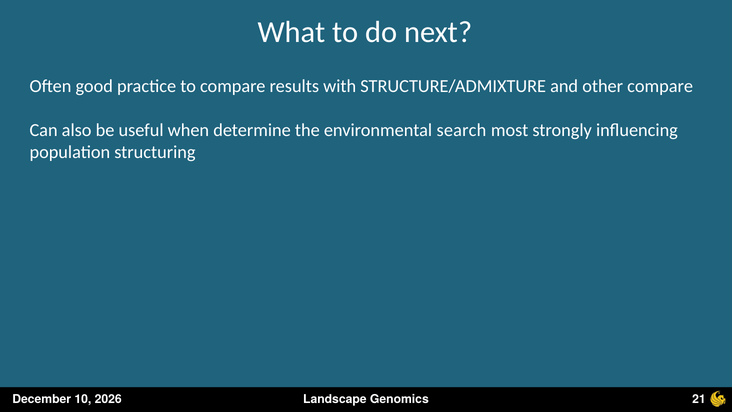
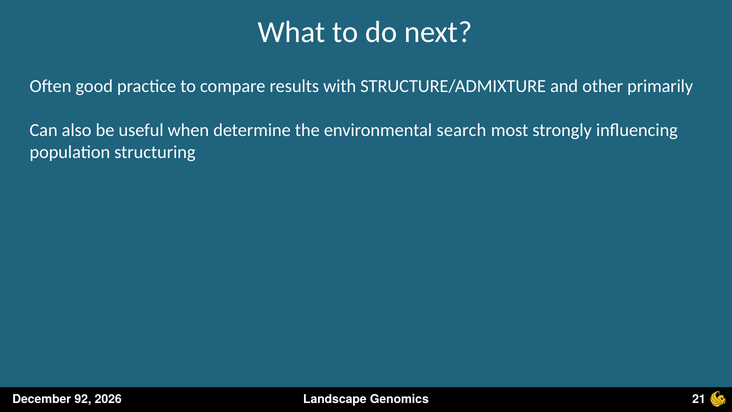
other compare: compare -> primarily (660, 86)
10: 10 -> 92 (83, 399)
